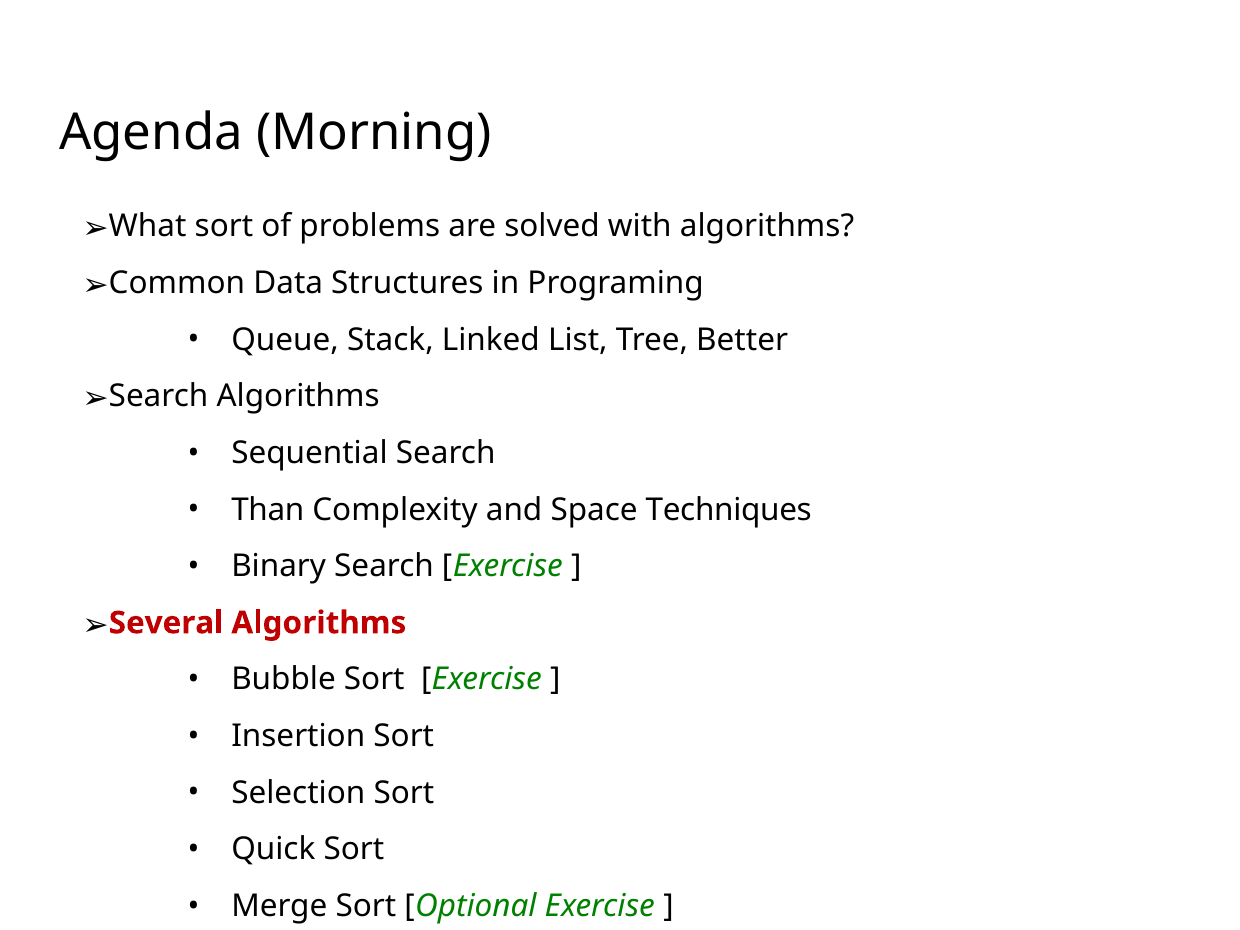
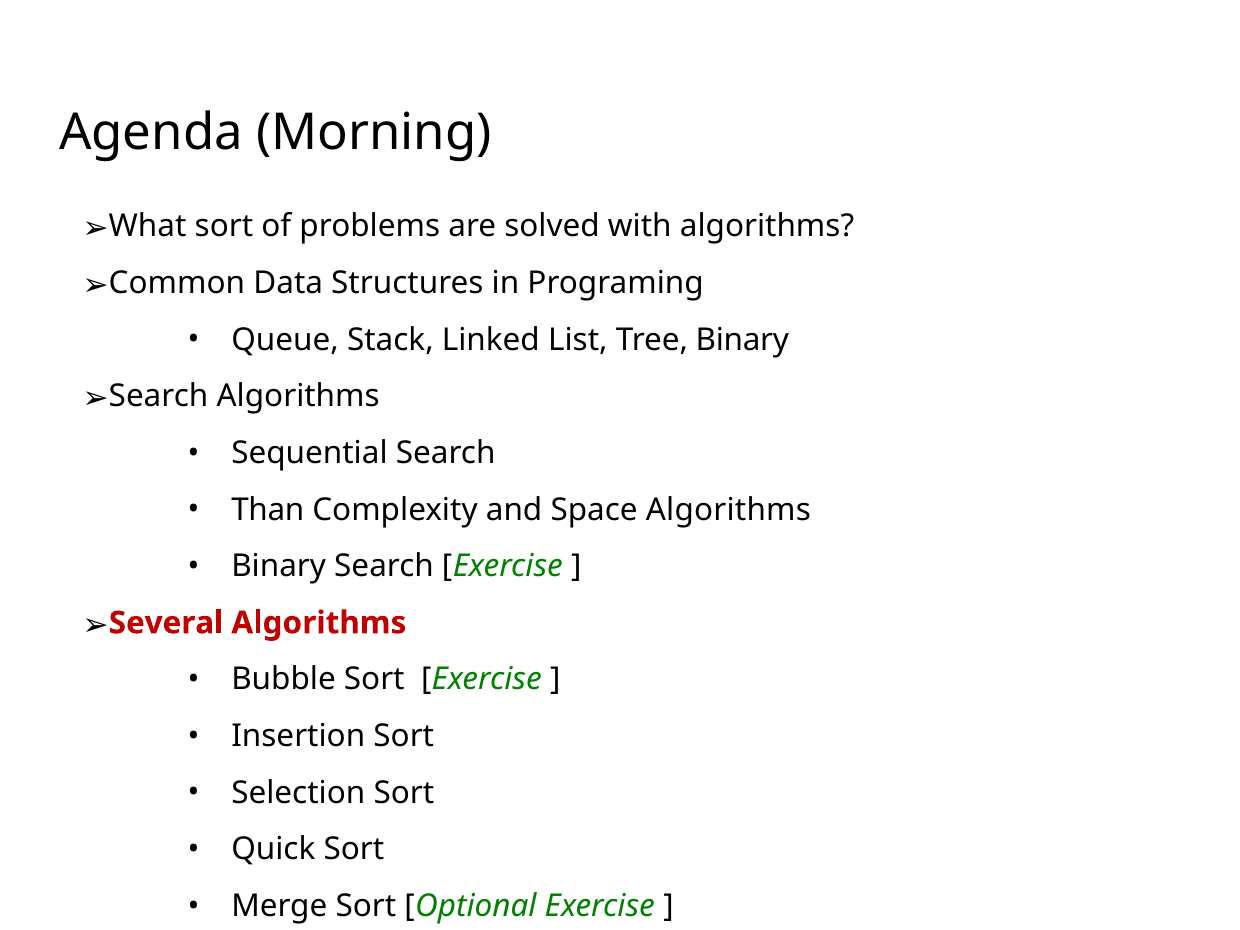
Tree Better: Better -> Binary (742, 340)
Space Techniques: Techniques -> Algorithms (728, 510)
